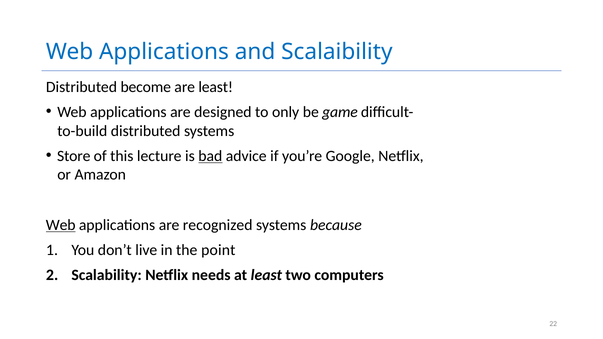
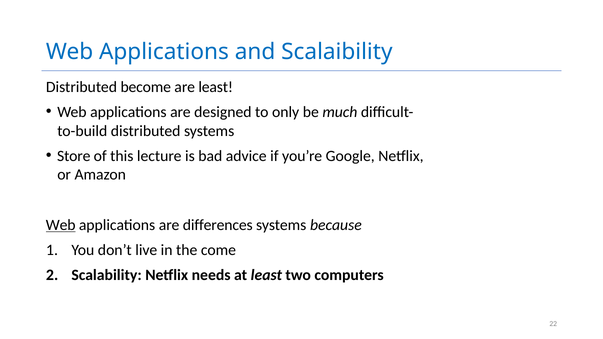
game: game -> much (340, 112)
bad underline: present -> none (210, 156)
recognized: recognized -> differences (218, 225)
point: point -> come (218, 250)
